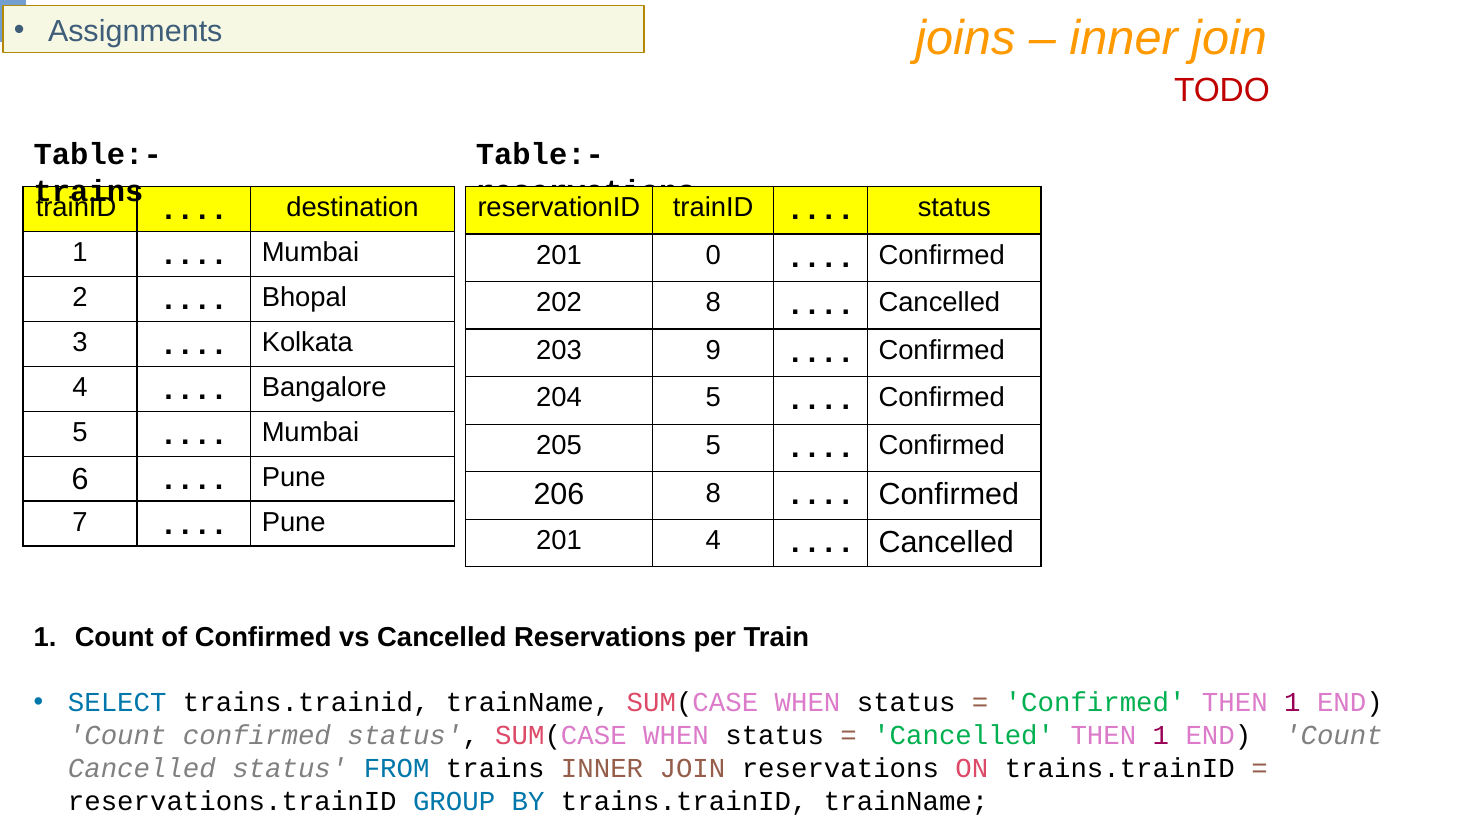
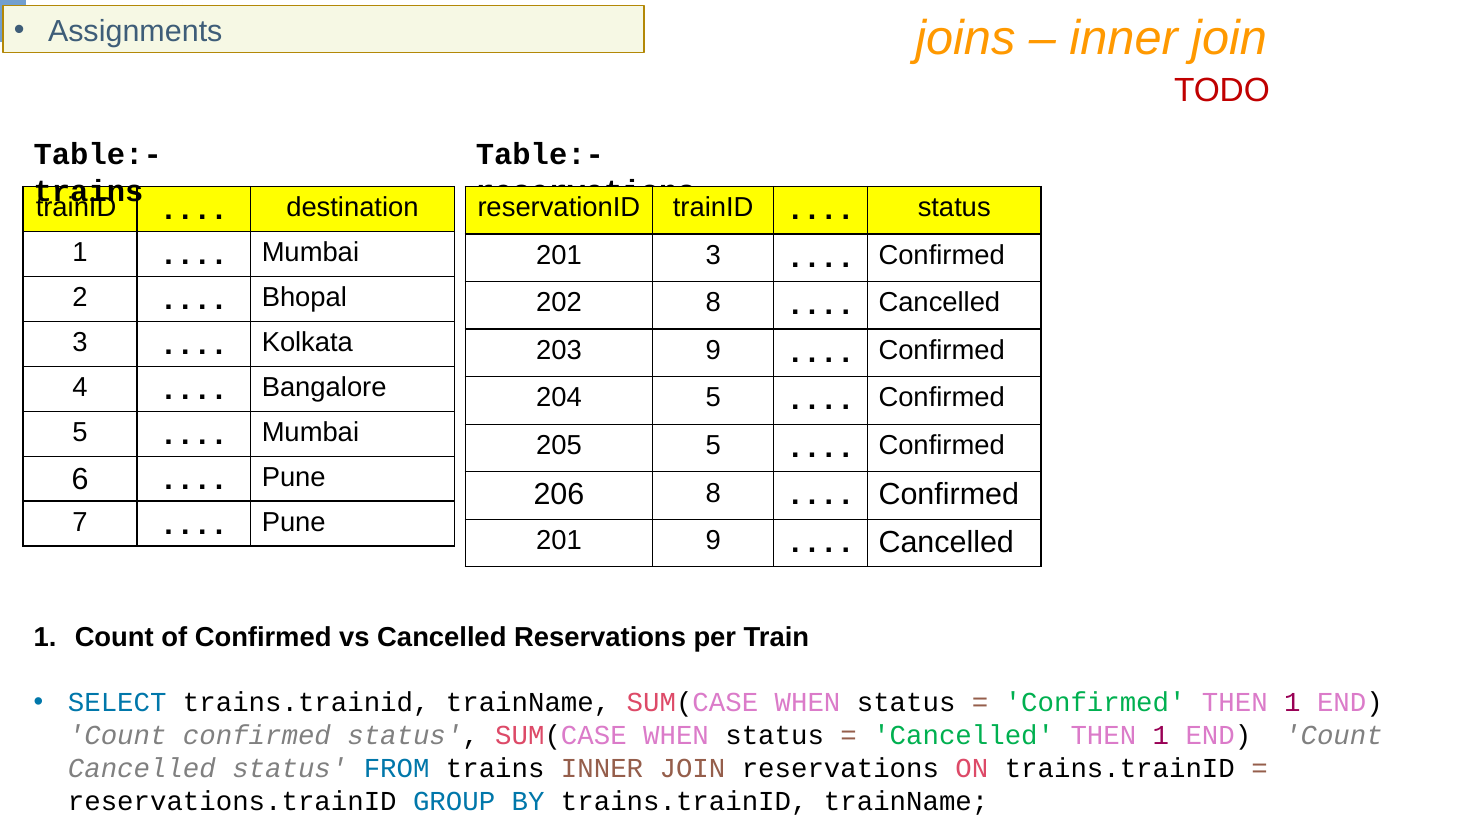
201 0: 0 -> 3 (713, 255)
201 4: 4 -> 9 (713, 540)
